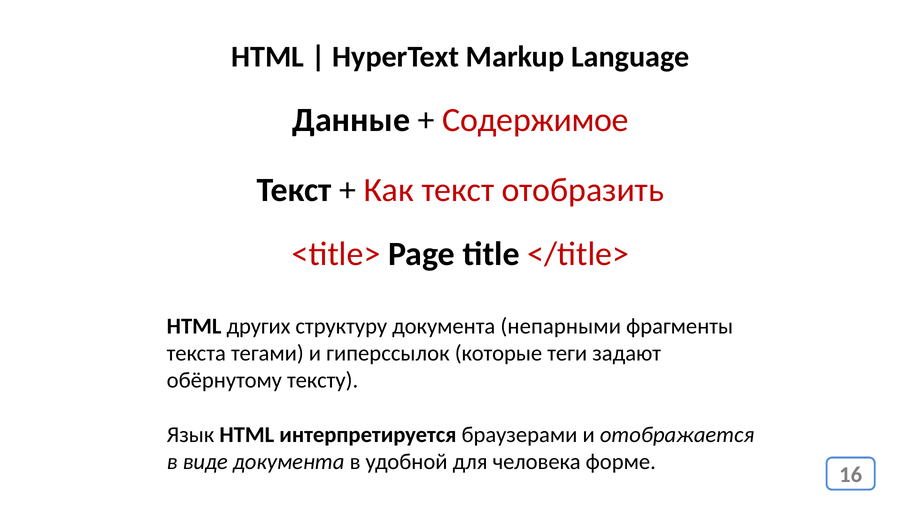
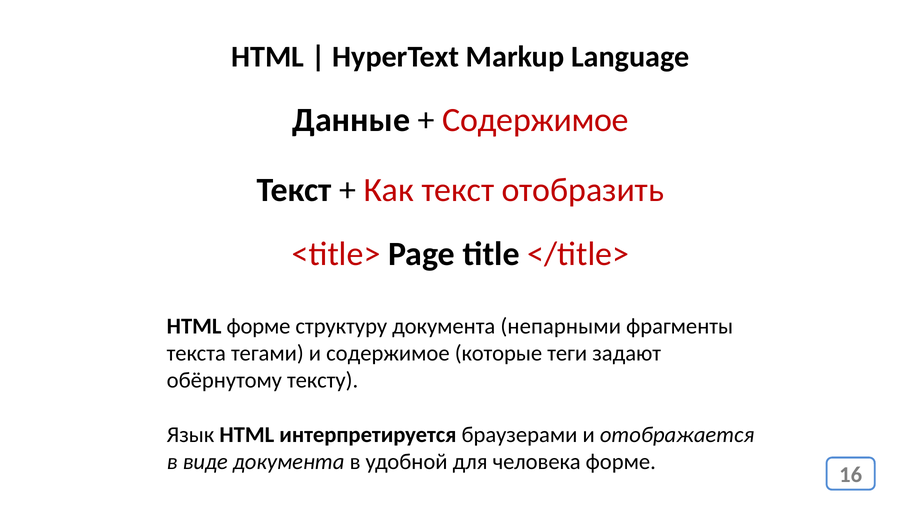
HTML других: других -> форме (259, 326)
и гиперссылок: гиперссылок -> содержимое (388, 353)
